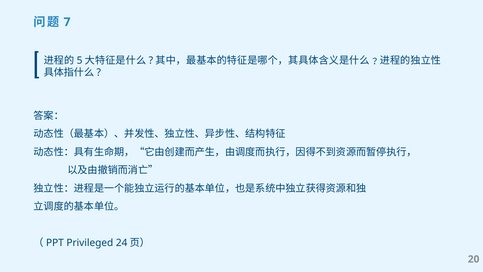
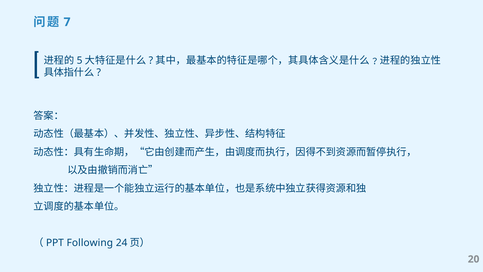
Privileged: Privileged -> Following (90, 243)
